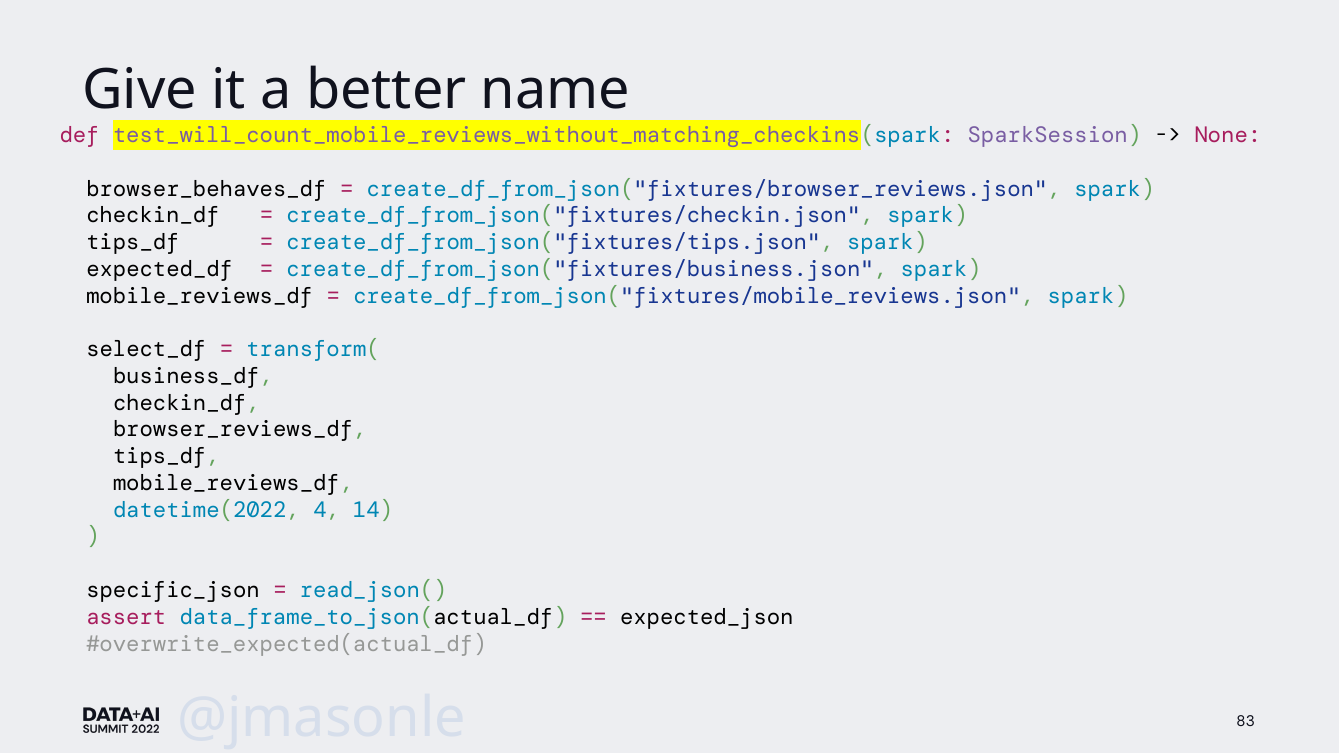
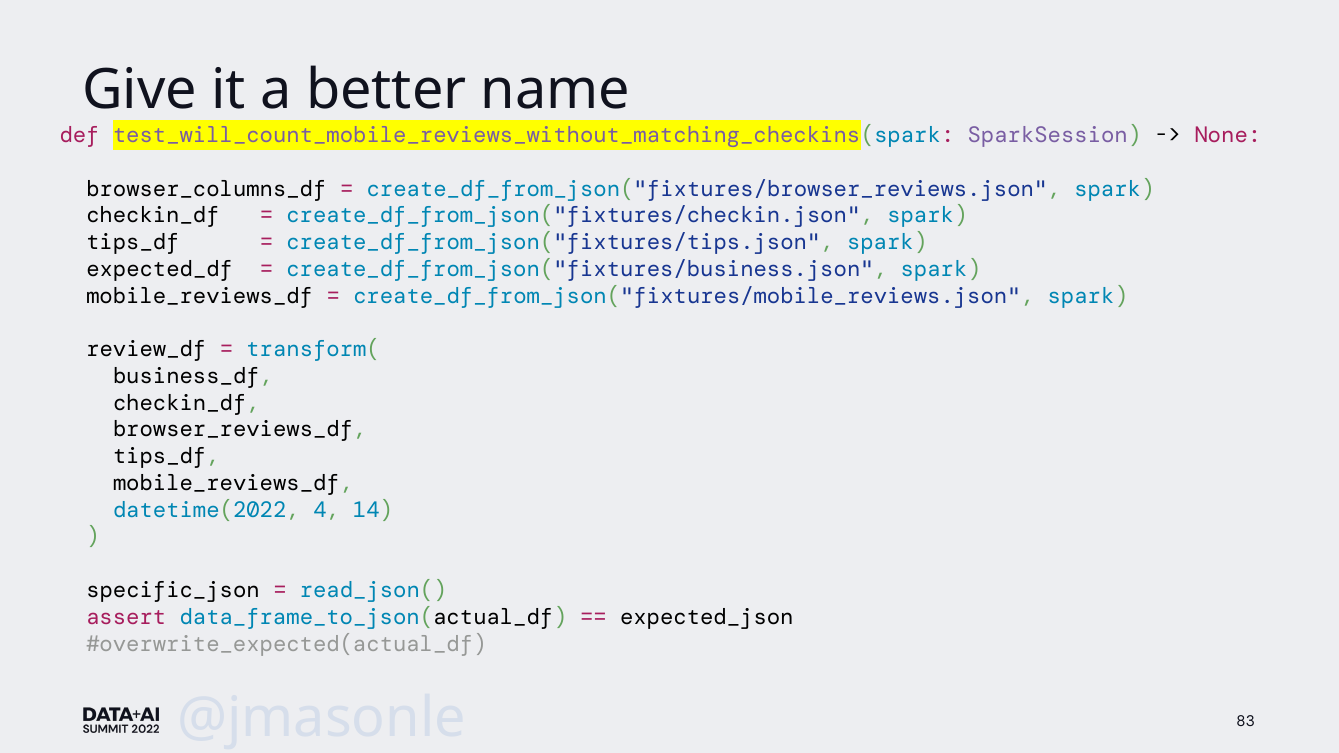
browser_behaves_df: browser_behaves_df -> browser_columns_df (206, 189)
select_df: select_df -> review_df (146, 349)
